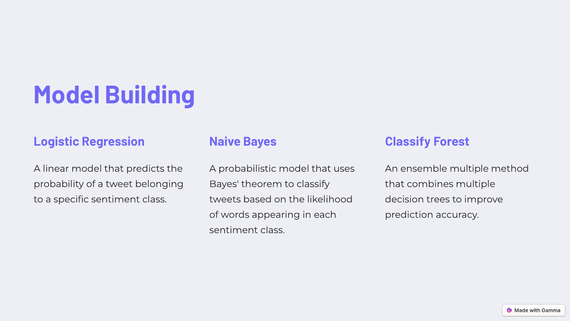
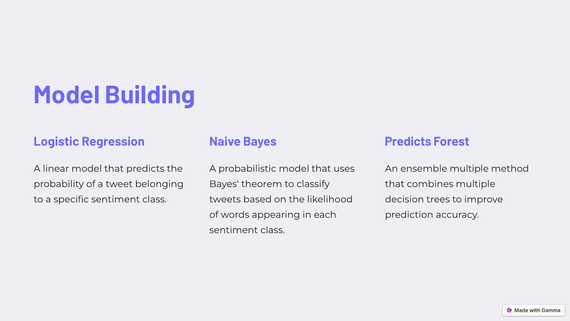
Classify: Classify -> Predicts (408, 142)
